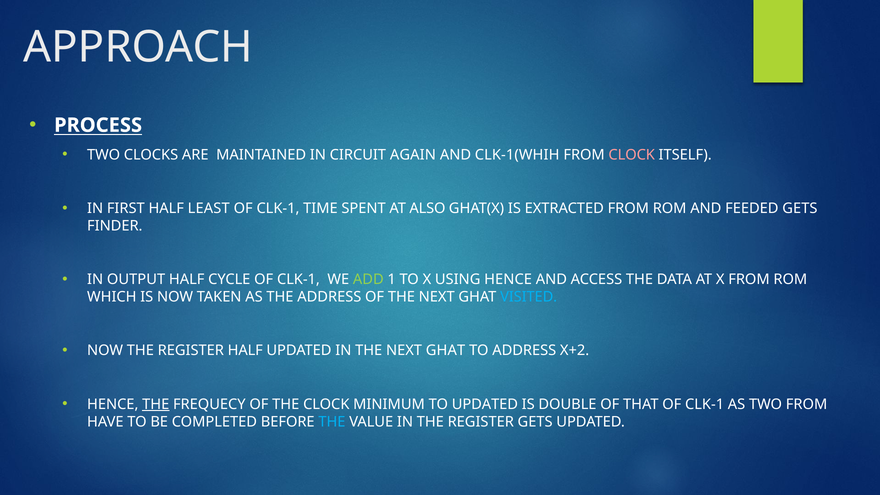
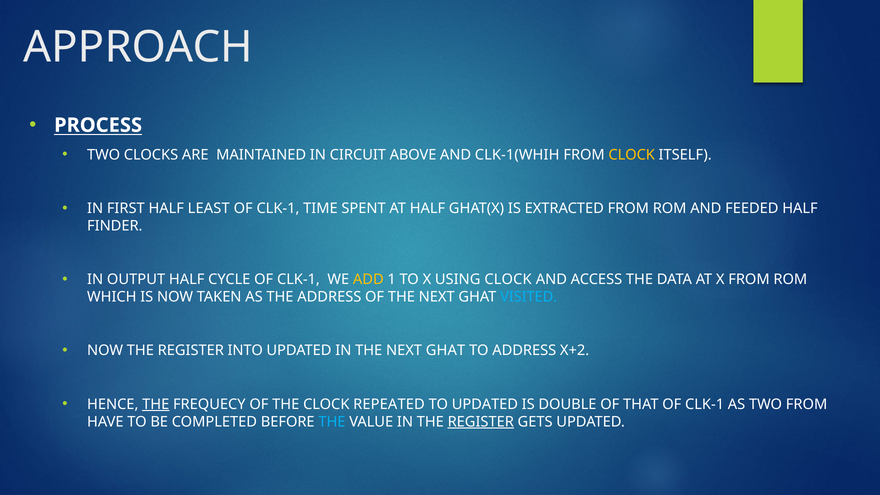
AGAIN: AGAIN -> ABOVE (413, 155)
CLOCK colour: pink -> yellow (632, 155)
AT ALSO: ALSO -> HALF (427, 208)
FEEDED GETS: GETS -> HALF (800, 208)
ADD colour: light green -> yellow (368, 280)
USING HENCE: HENCE -> CLOCK (508, 280)
REGISTER HALF: HALF -> INTO (245, 351)
MINIMUM: MINIMUM -> REPEATED (389, 404)
REGISTER underline: none -> present (481, 422)
